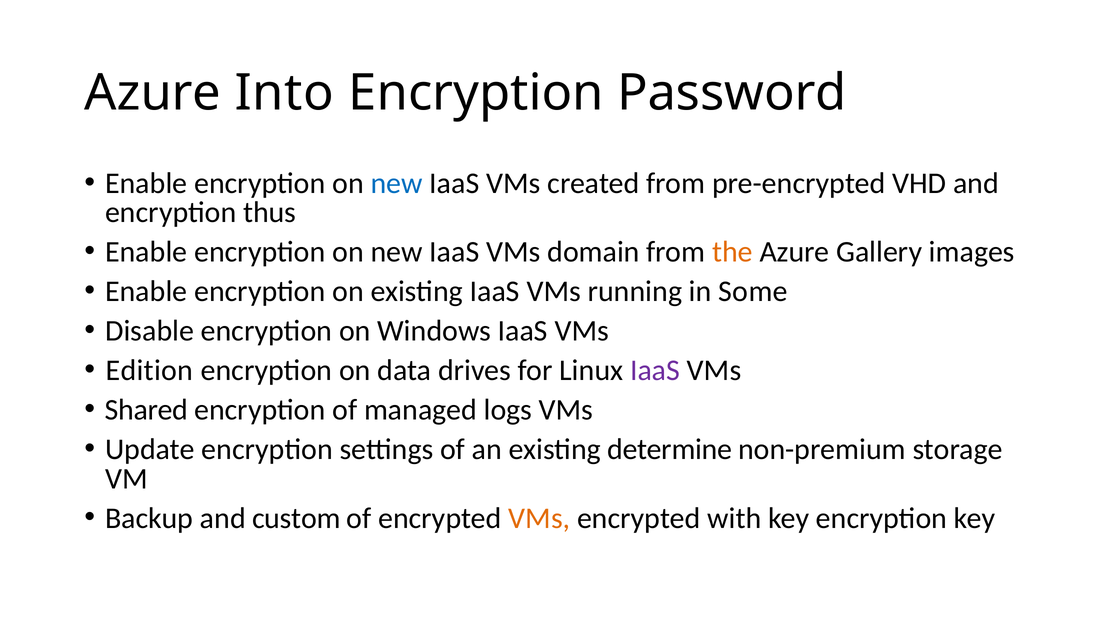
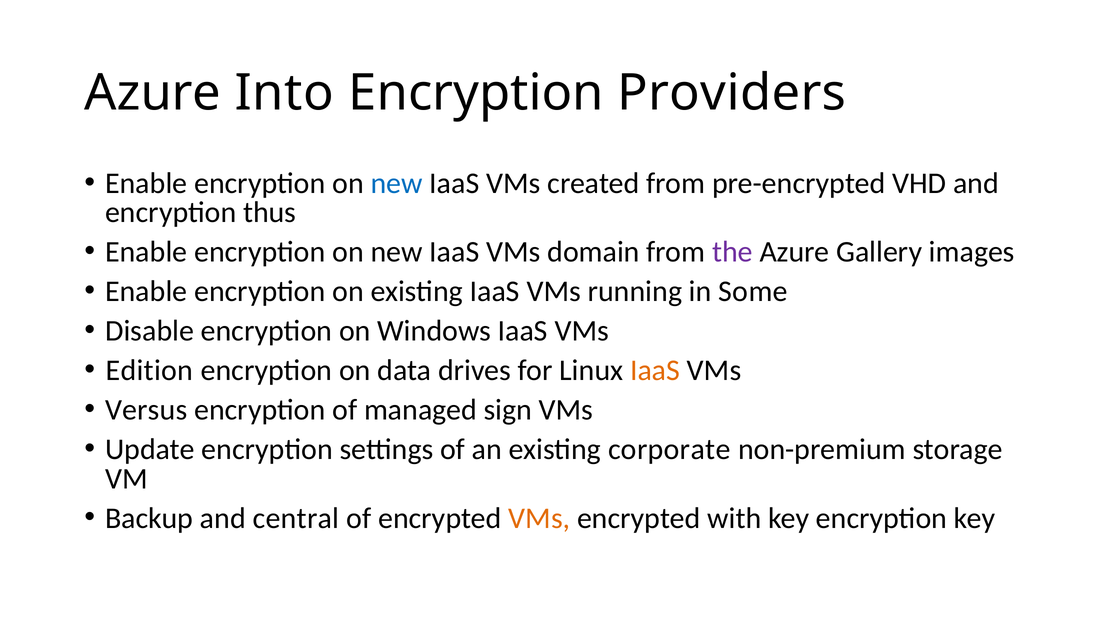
Password: Password -> Providers (732, 93)
the colour: orange -> purple (732, 252)
IaaS colour: purple -> orange (655, 370)
Shared: Shared -> Versus (146, 410)
logs: logs -> sign (508, 410)
determine: determine -> corporate (669, 449)
custom: custom -> central (296, 518)
